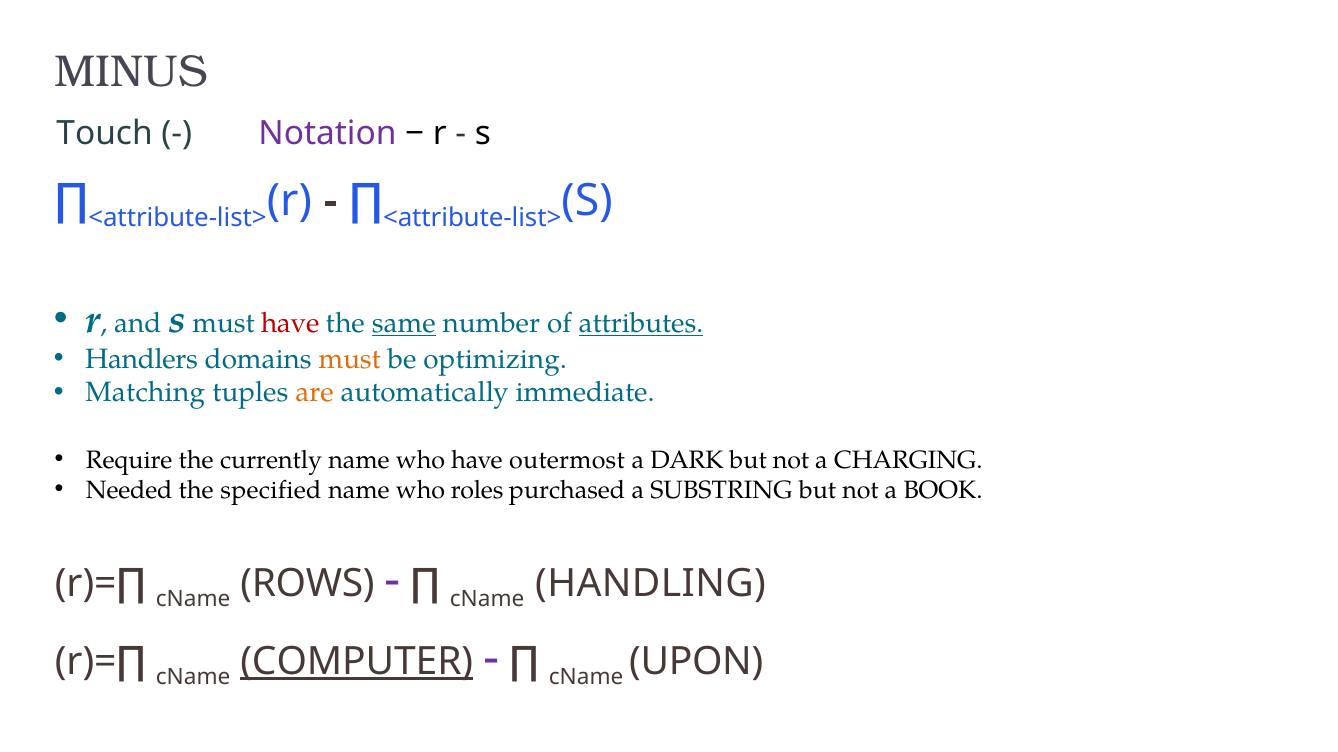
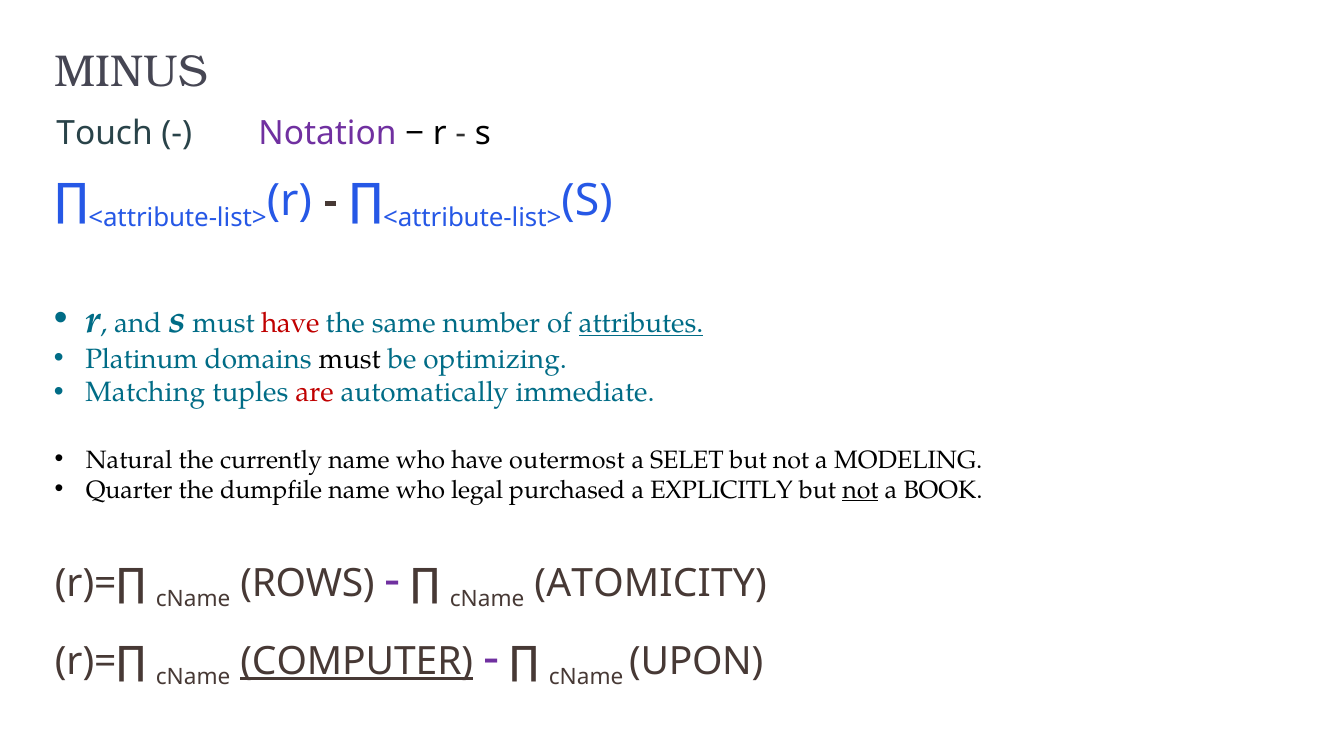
same underline: present -> none (404, 324)
Handlers: Handlers -> Platinum (142, 359)
must colour: orange -> black (350, 359)
are colour: orange -> red (315, 393)
Require: Require -> Natural (129, 460)
DARK: DARK -> SELET (687, 460)
CHARGING: CHARGING -> MODELING (908, 460)
Needed: Needed -> Quarter (129, 490)
specified: specified -> dumpfile (271, 490)
roles: roles -> legal (477, 490)
SUBSTRING: SUBSTRING -> EXPLICITLY (722, 490)
not underline: none -> present (860, 490)
HANDLING: HANDLING -> ATOMICITY (651, 584)
